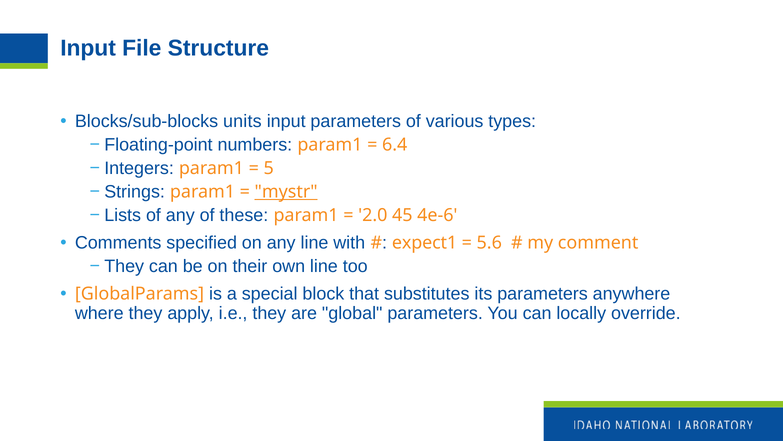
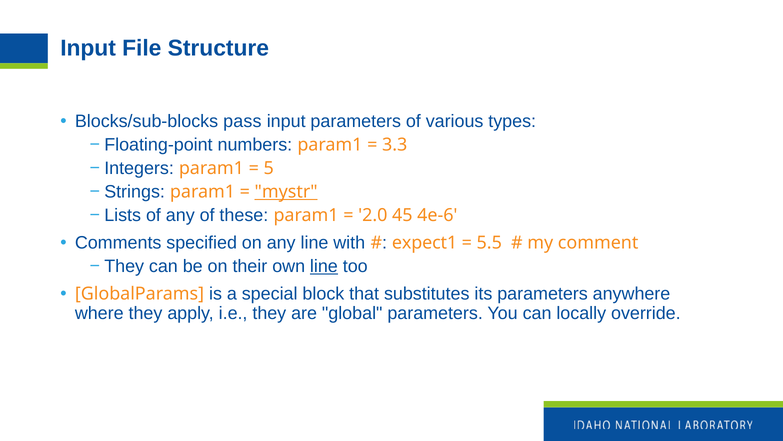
units: units -> pass (242, 121)
6.4: 6.4 -> 3.3 (395, 145)
5.6: 5.6 -> 5.5 (489, 243)
line underline: none -> present (324, 266)
